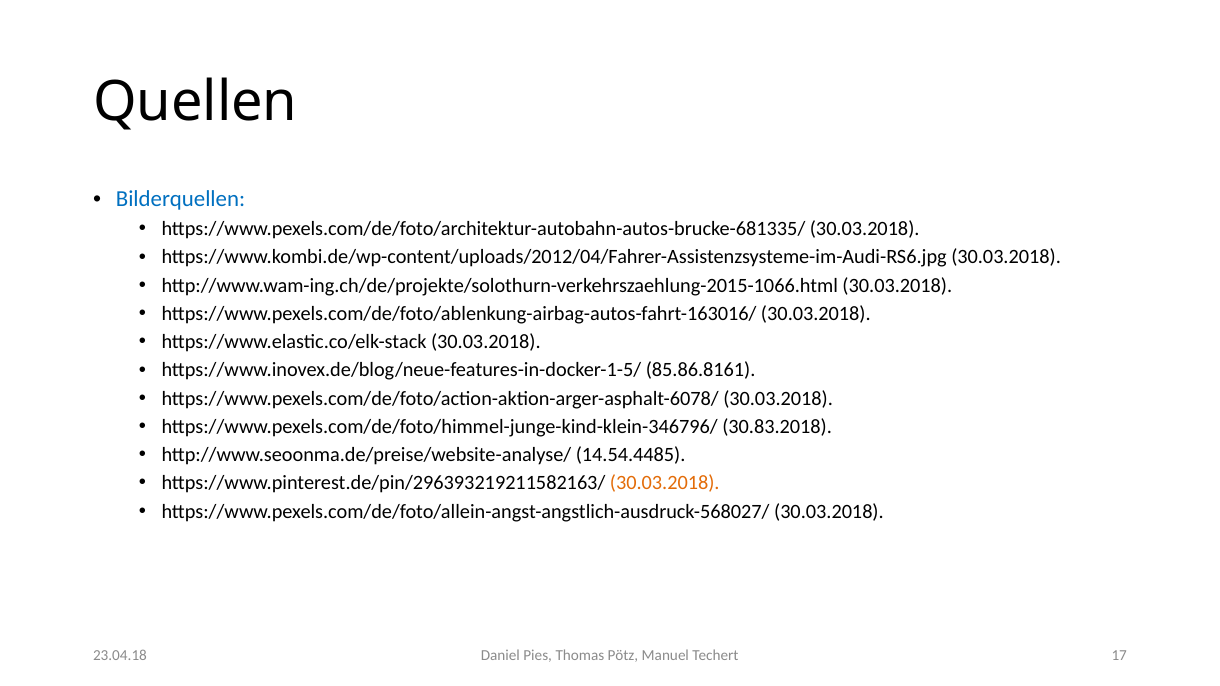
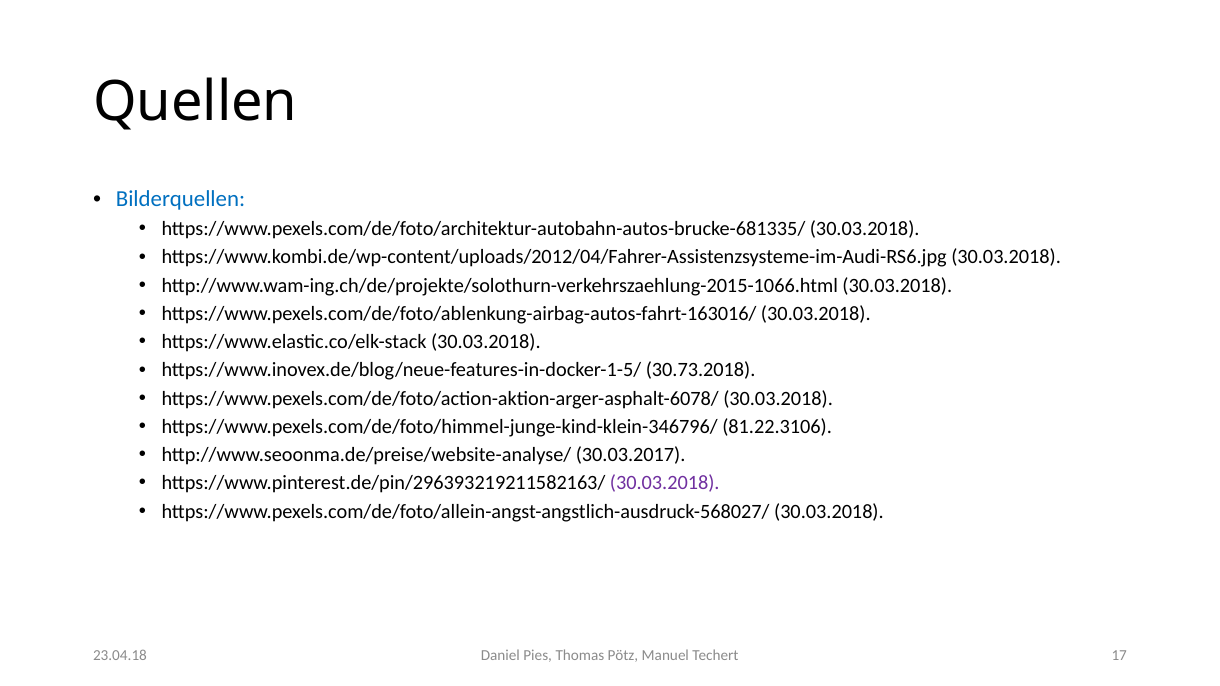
85.86.8161: 85.86.8161 -> 30.73.2018 (701, 370)
30.83.2018: 30.83.2018 -> 81.22.3106 (777, 427)
14.54.4485: 14.54.4485 -> 30.03.2017 (631, 455)
30.03.2018 colour: orange -> purple (665, 483)
